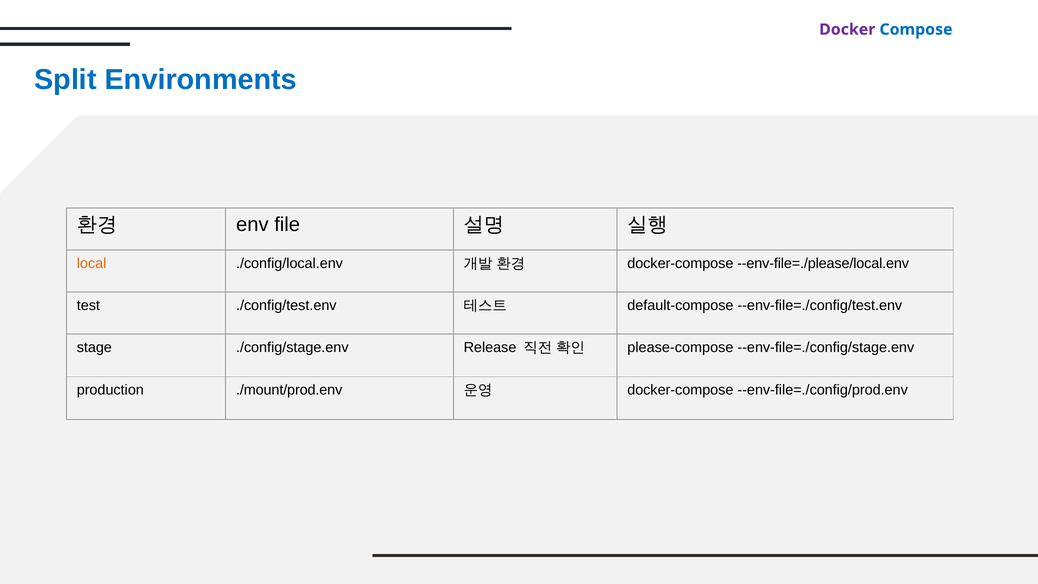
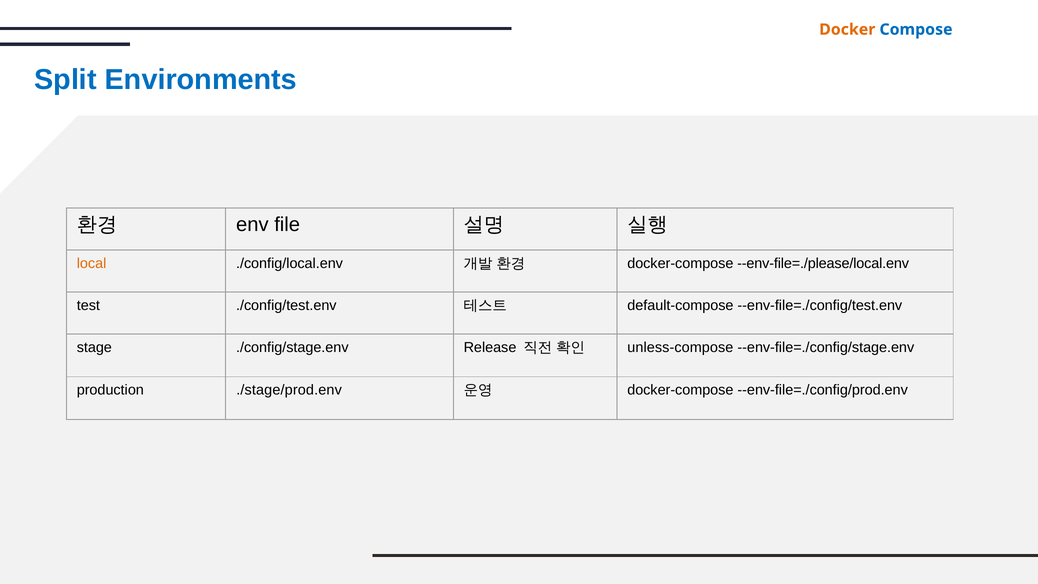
Docker colour: purple -> orange (847, 30)
please-compose: please-compose -> unless-compose (680, 347)
./mount/prod.env: ./mount/prod.env -> ./stage/prod.env (289, 390)
